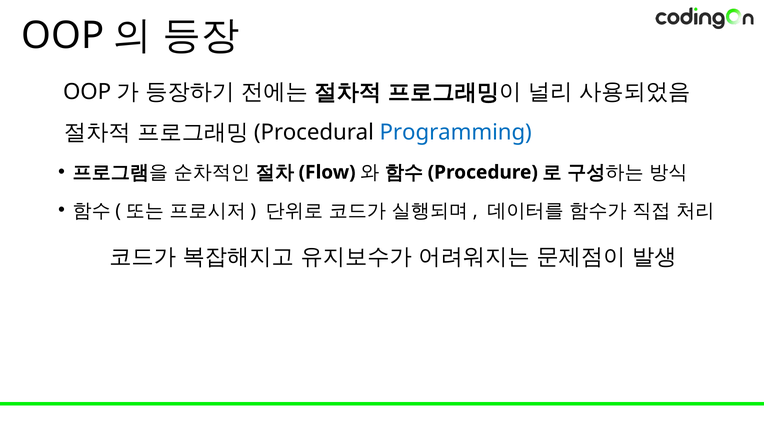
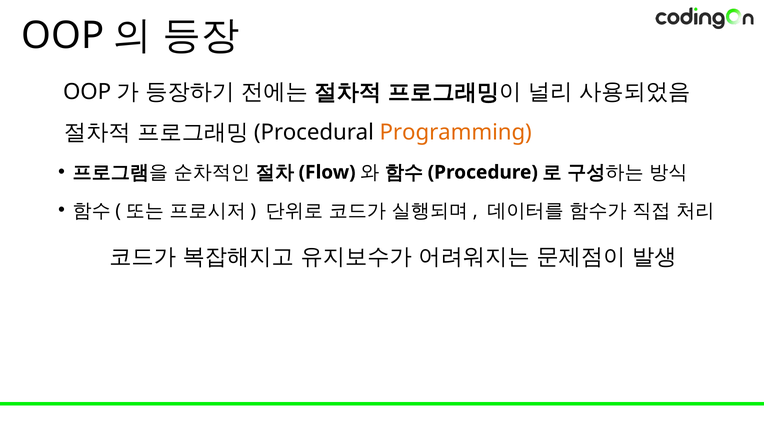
Programming colour: blue -> orange (456, 132)
